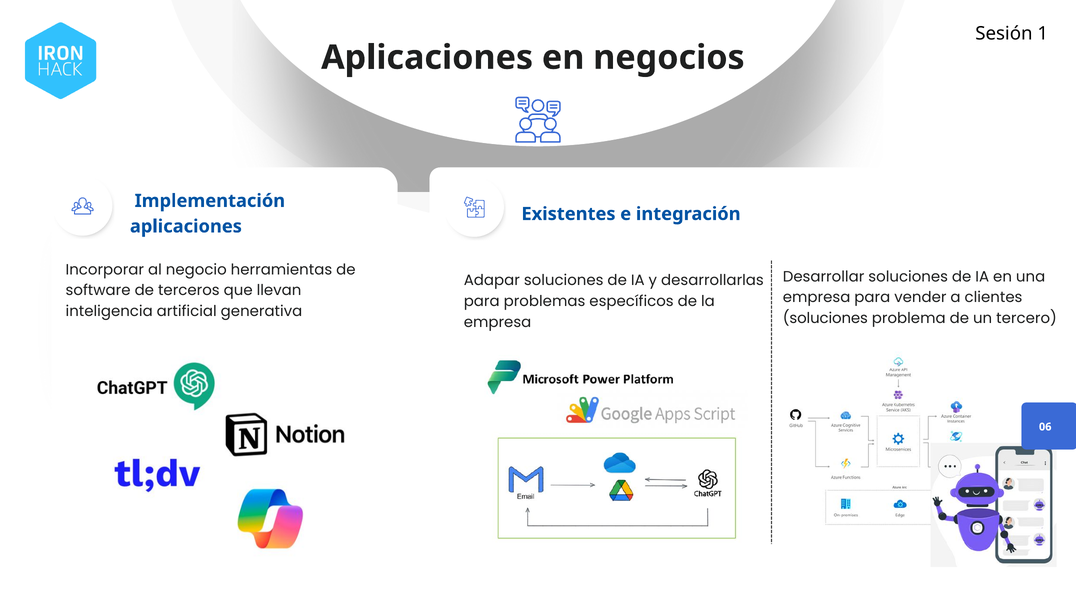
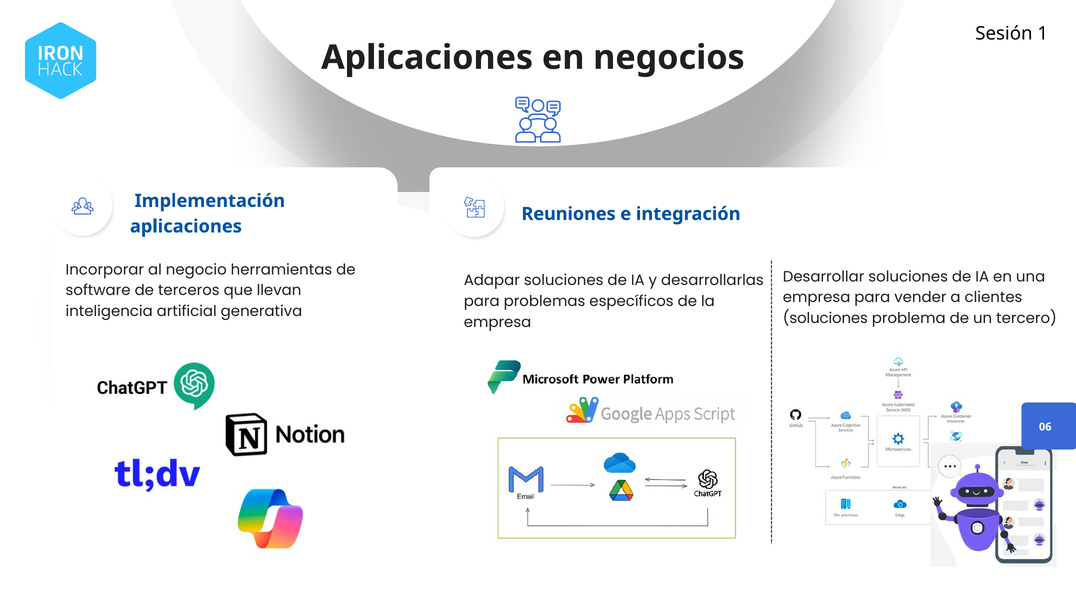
Existentes: Existentes -> Reuniones (569, 214)
